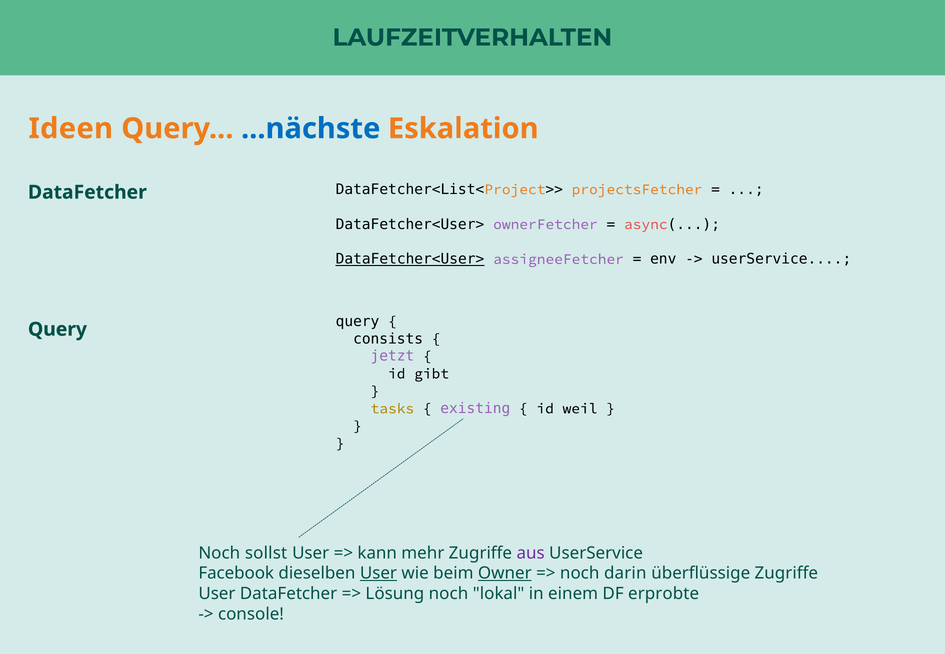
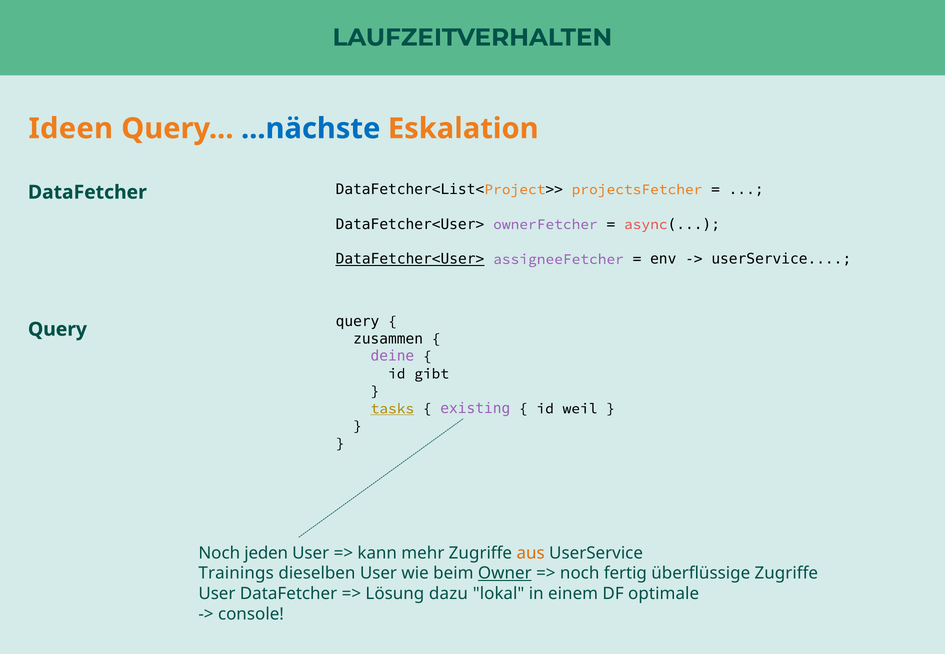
consists: consists -> zusammen (388, 339)
jetzt: jetzt -> deine (392, 356)
tasks underline: none -> present (392, 409)
sollst: sollst -> jeden (266, 553)
aus colour: purple -> orange (531, 553)
Facebook: Facebook -> Trainings (236, 574)
User underline: present -> none (378, 574)
darin: darin -> fertig (625, 574)
Lösung noch: noch -> dazu (448, 594)
erprobte: erprobte -> optimale (664, 594)
